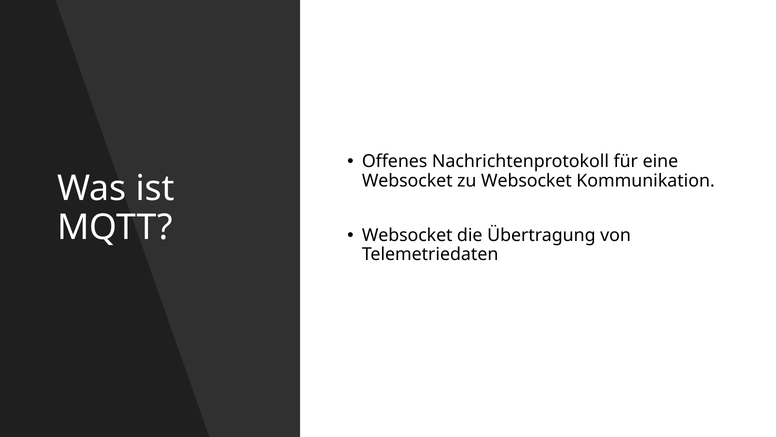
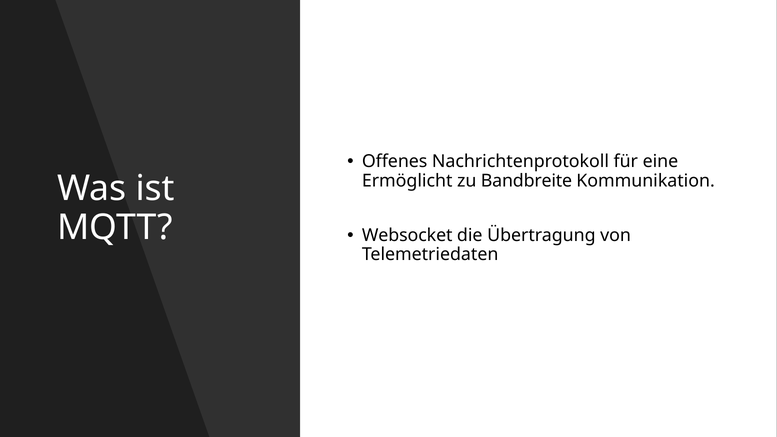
Websocket: Websocket -> Ermöglicht (407, 181)
zu Websocket: Websocket -> Bandbreite (526, 181)
